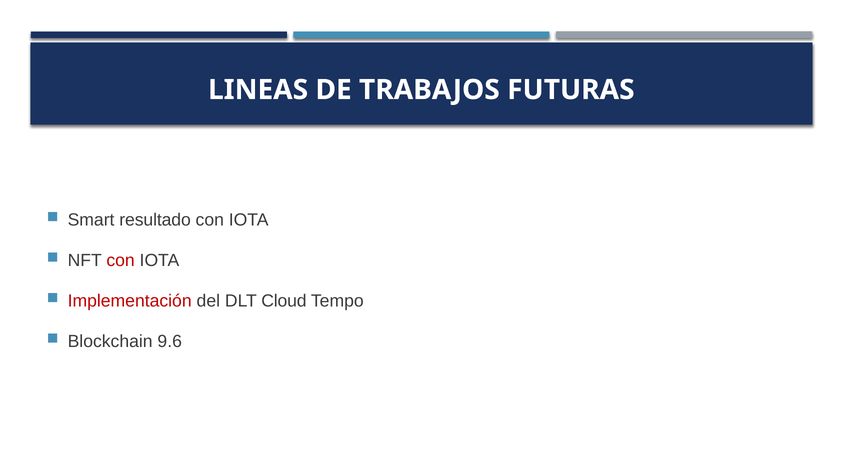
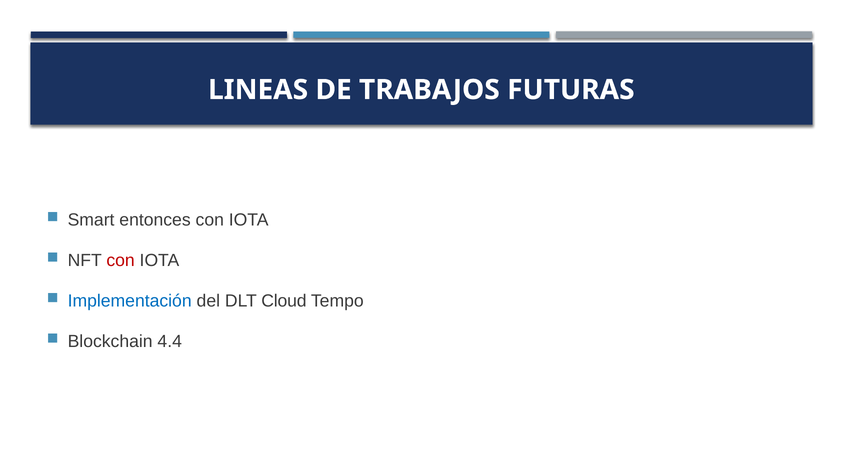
resultado: resultado -> entonces (155, 220)
Implementación colour: red -> blue (130, 301)
9.6: 9.6 -> 4.4 (170, 342)
